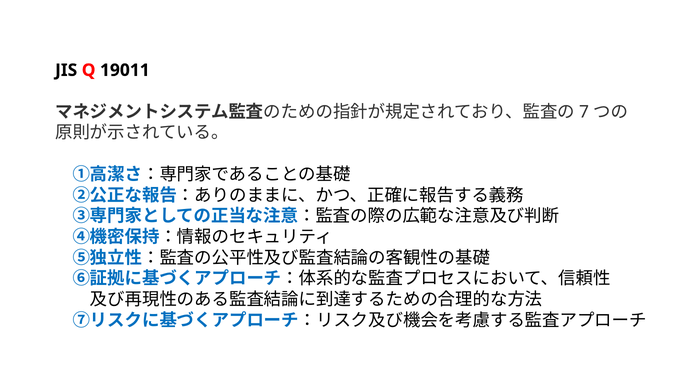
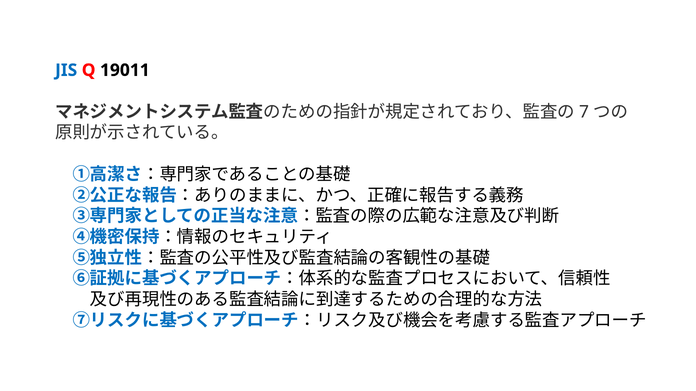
JIS colour: black -> blue (66, 70)
